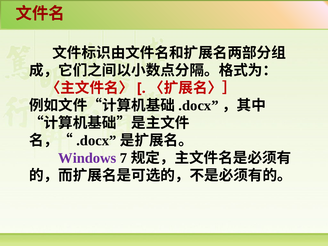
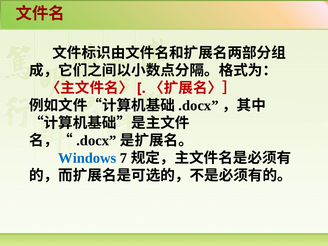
Windows colour: purple -> blue (87, 158)
